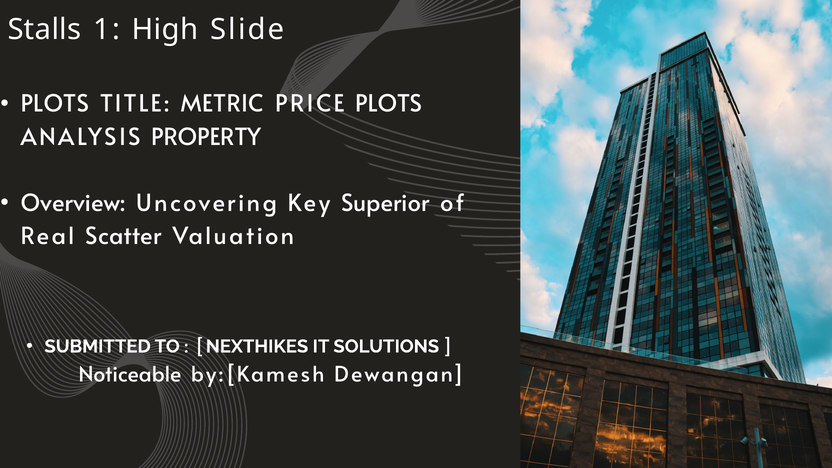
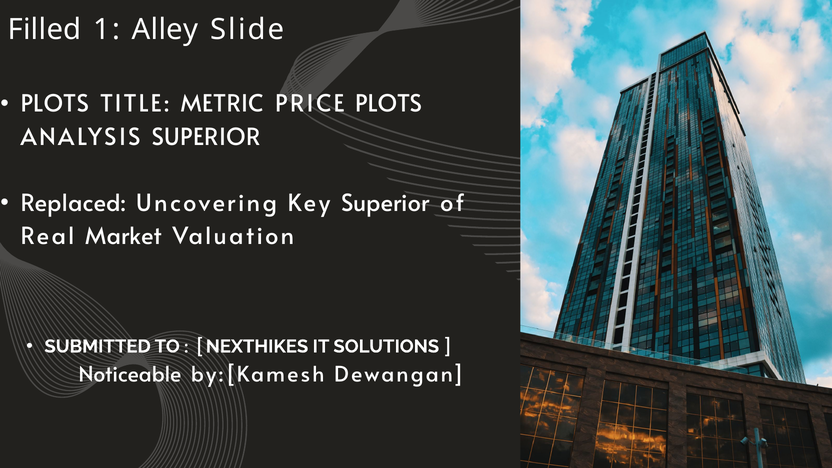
Stalls: Stalls -> Filled (44, 30)
High: High -> Alley (165, 30)
ANALYSIS PROPERTY: PROPERTY -> SUPERIOR (206, 137)
Overview: Overview -> Replaced (73, 203)
Scatter: Scatter -> Market (124, 236)
